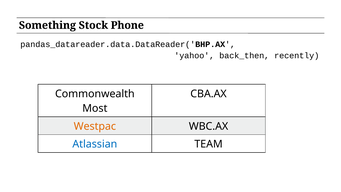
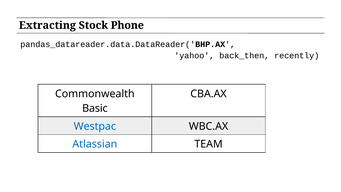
Something: Something -> Extracting (47, 25)
Most: Most -> Basic (95, 108)
Westpac colour: orange -> blue (95, 126)
